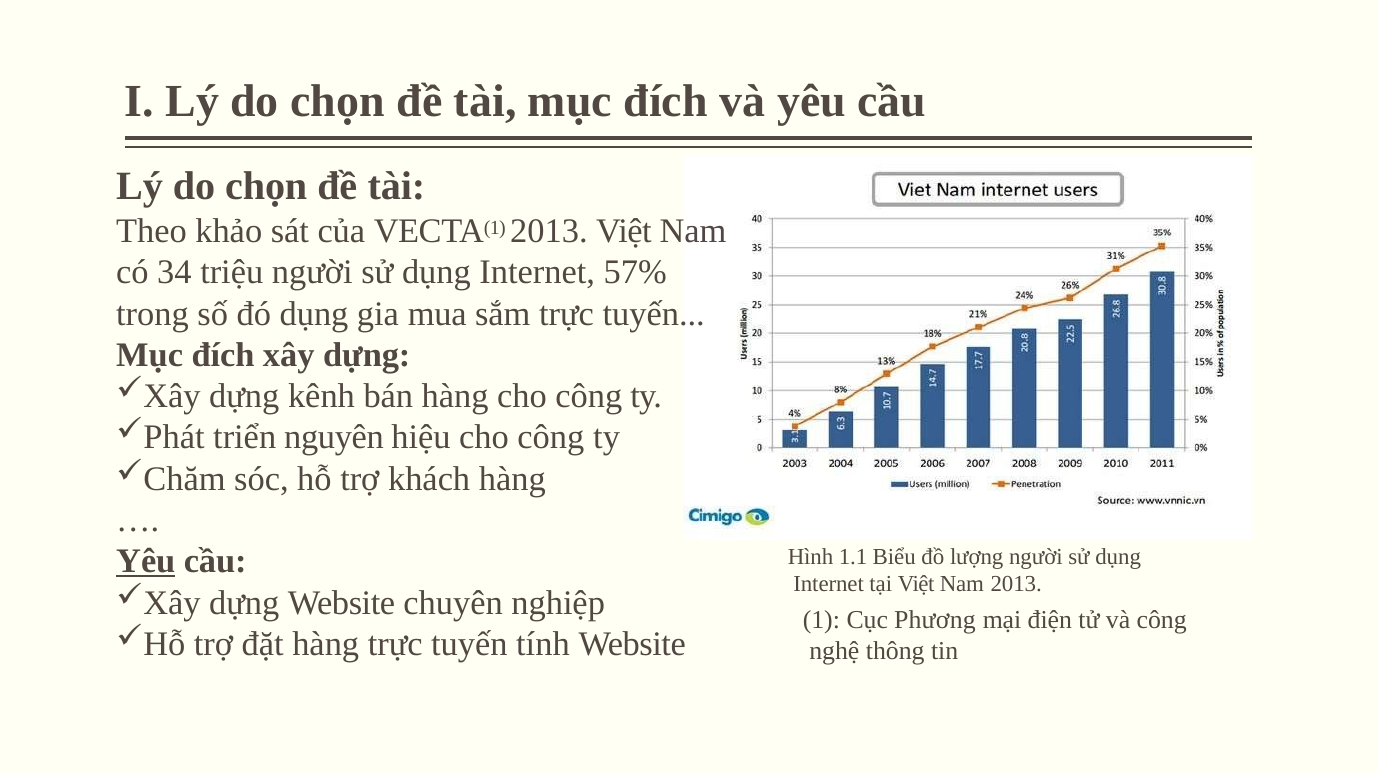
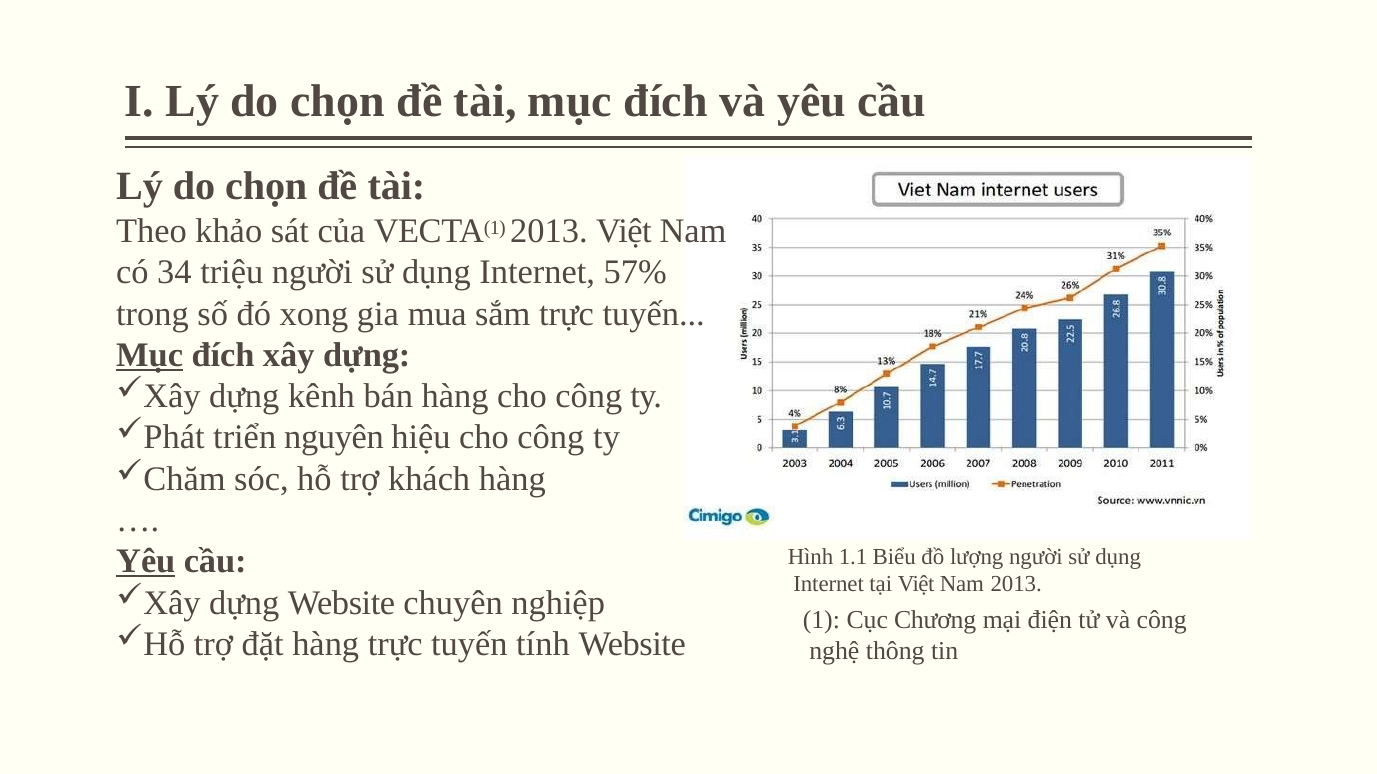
đó dụng: dụng -> xong (314, 314)
Mục underline: none -> present (150, 355)
Phương: Phương -> Chương (935, 621)
